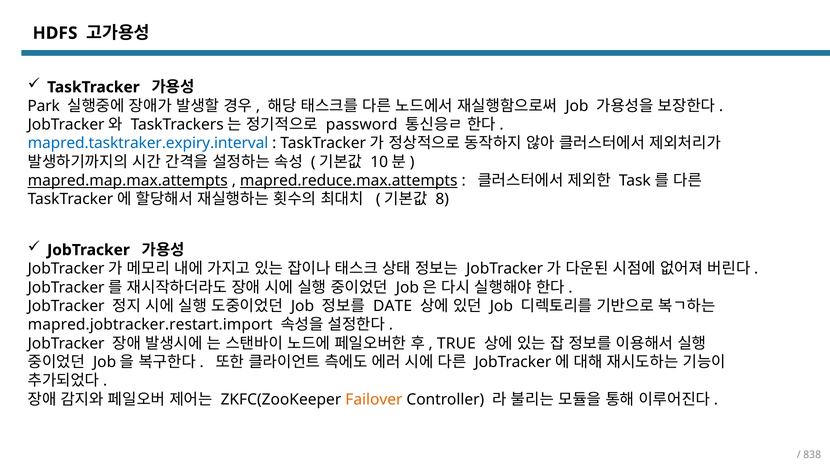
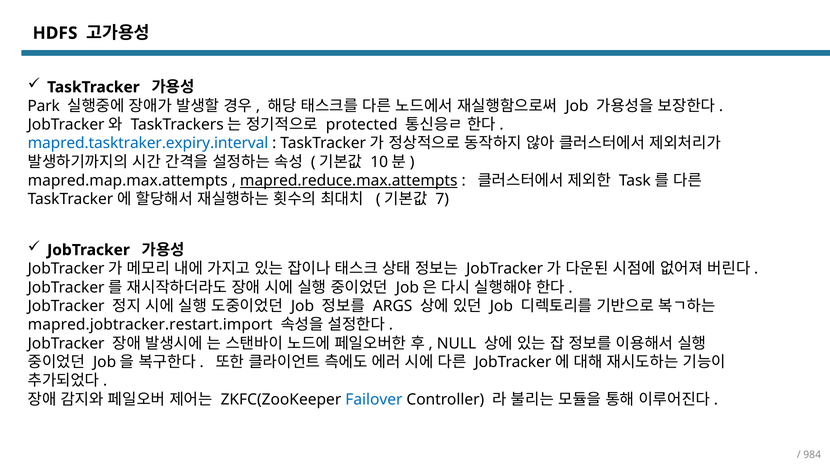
password: password -> protected (362, 125)
mapred.map.max.attempts underline: present -> none (128, 181)
8: 8 -> 7 (442, 199)
DATE: DATE -> ARGS (393, 306)
TRUE: TRUE -> NULL (456, 343)
Failover colour: orange -> blue (374, 399)
838: 838 -> 984 (812, 455)
